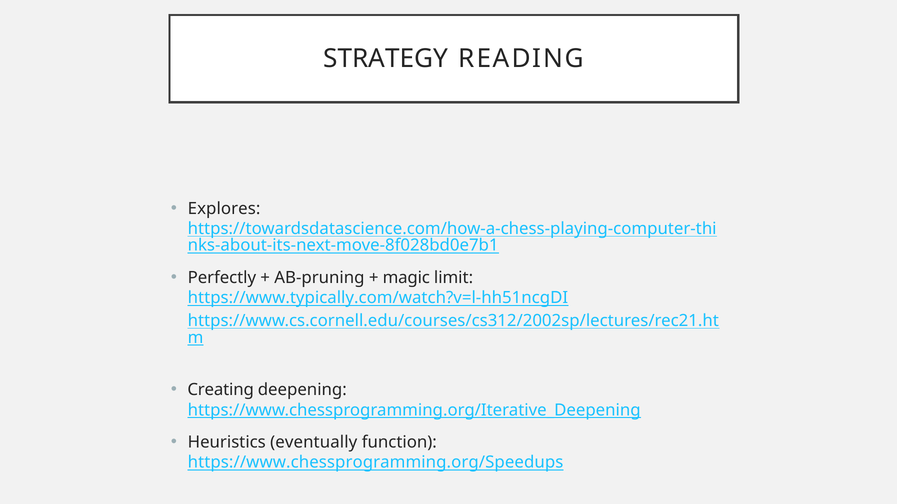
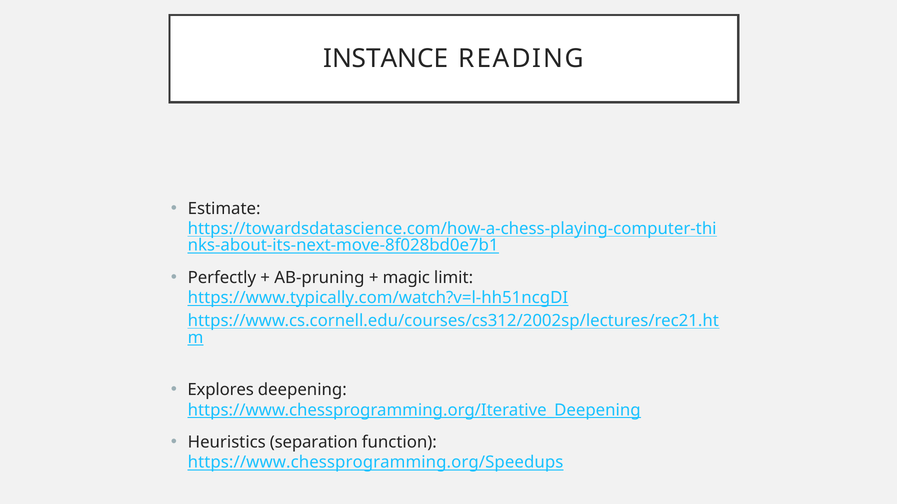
STRATEGY: STRATEGY -> INSTANCE (386, 59)
Explores: Explores -> Estimate (224, 209)
Creating: Creating -> Explores (221, 390)
eventually: eventually -> separation (314, 443)
